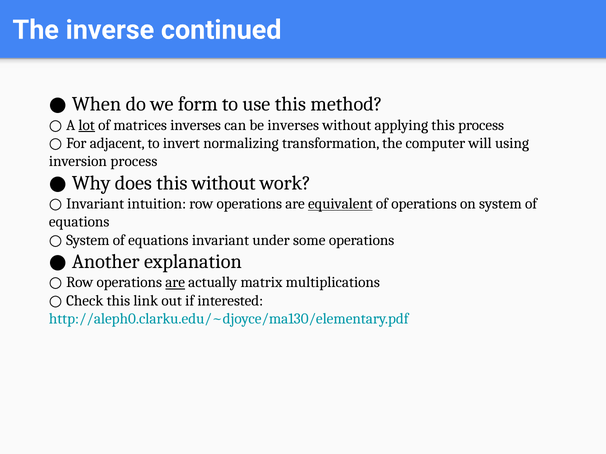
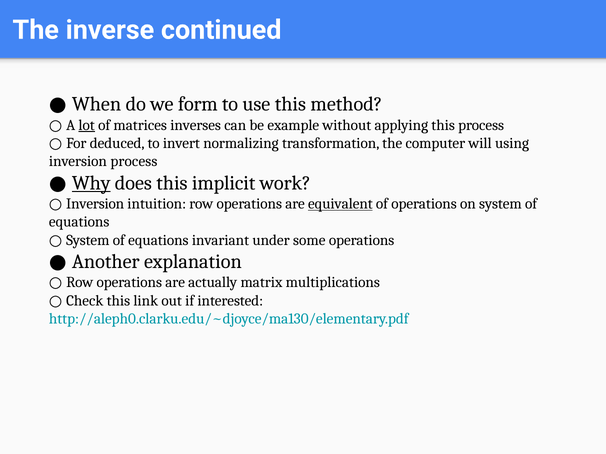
be inverses: inverses -> example (293, 125)
adjacent: adjacent -> deduced (117, 143)
Why underline: none -> present (91, 183)
this without: without -> implicit (224, 183)
Invariant: Invariant -> Inversion (95, 204)
are underline: present -> none (175, 283)
